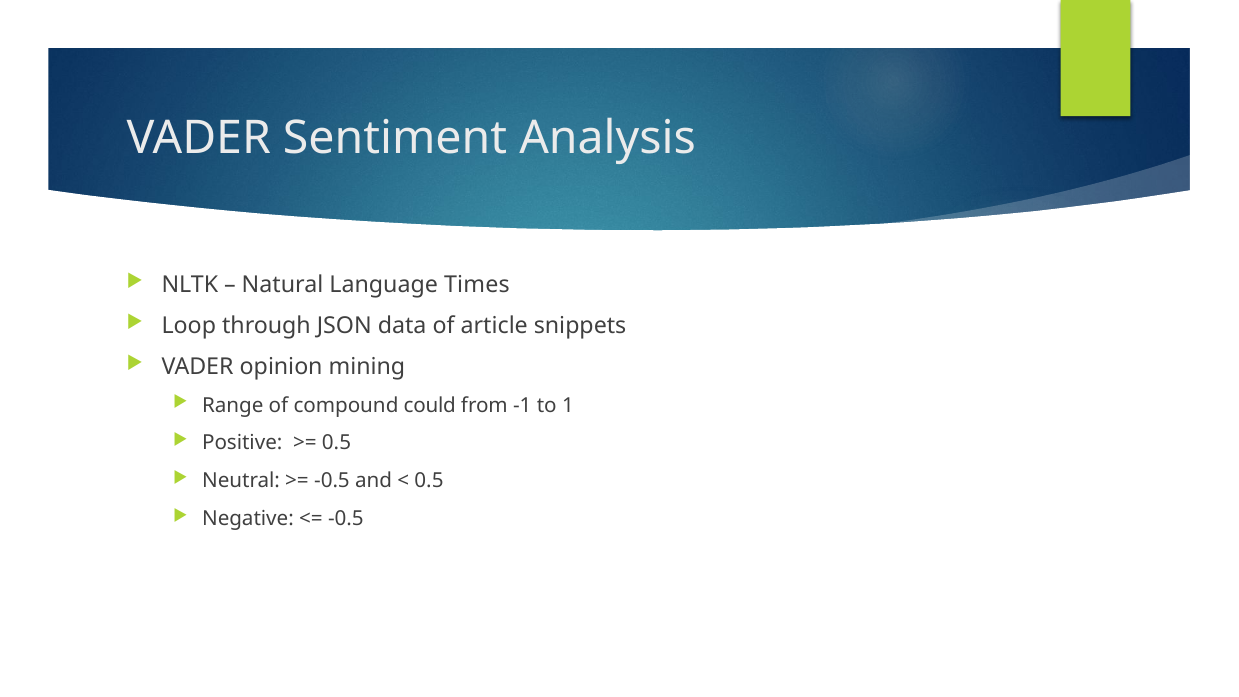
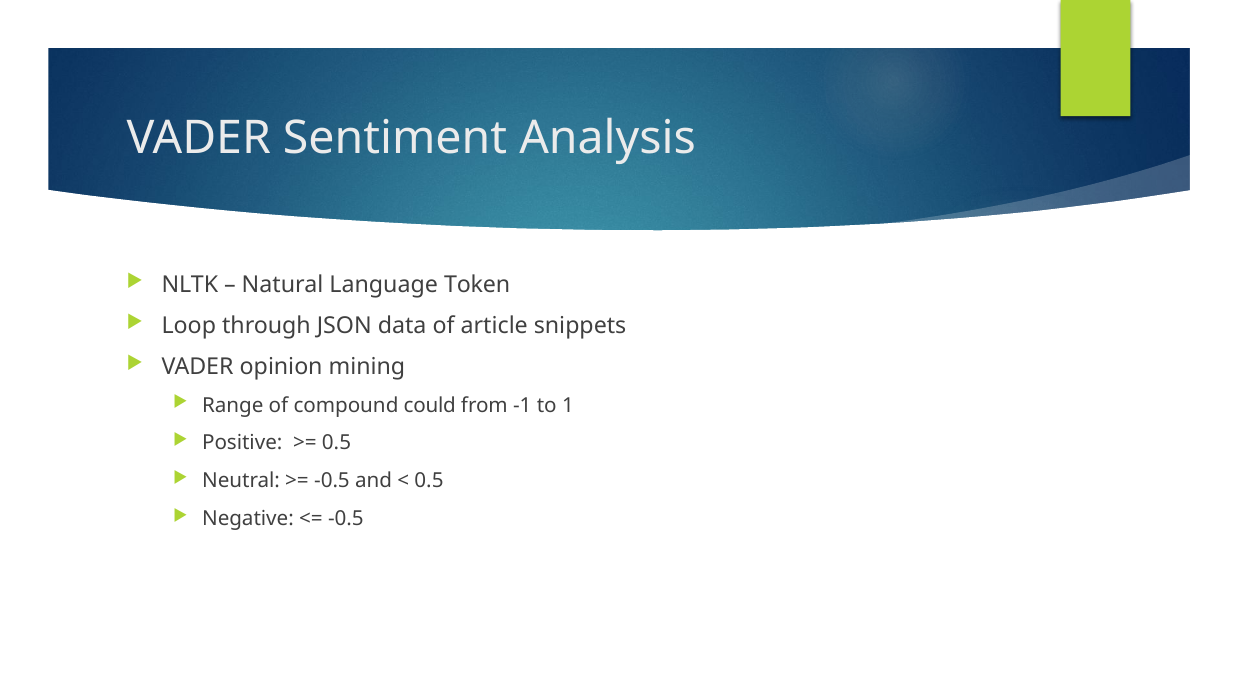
Times: Times -> Token (477, 285)
